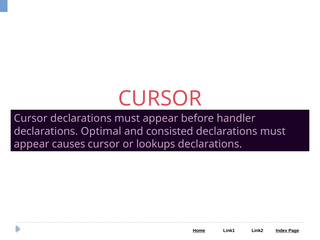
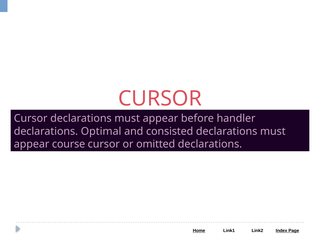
causes: causes -> course (69, 144)
lookups: lookups -> omitted (156, 144)
